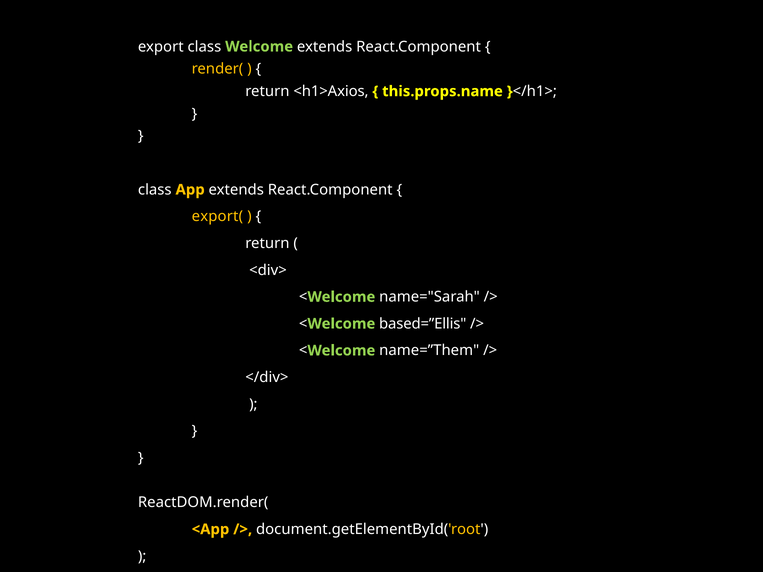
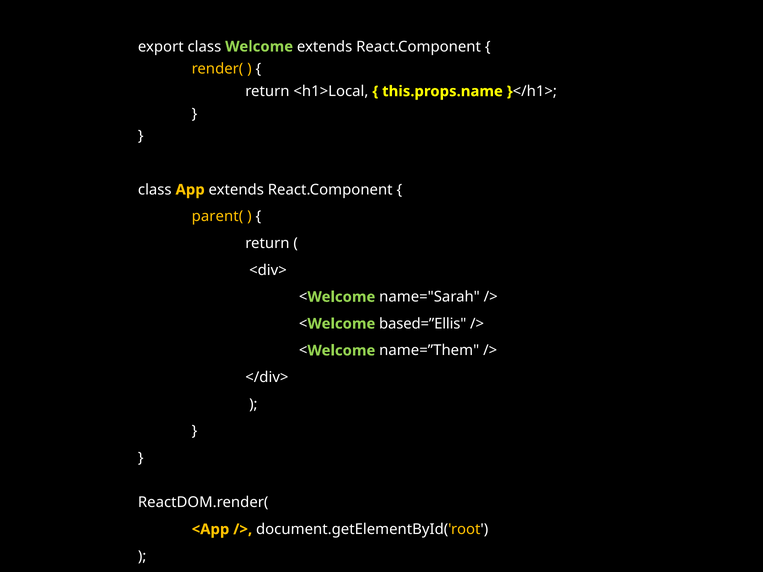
<h1>Axios: <h1>Axios -> <h1>Local (331, 91)
export(: export( -> parent( (217, 217)
